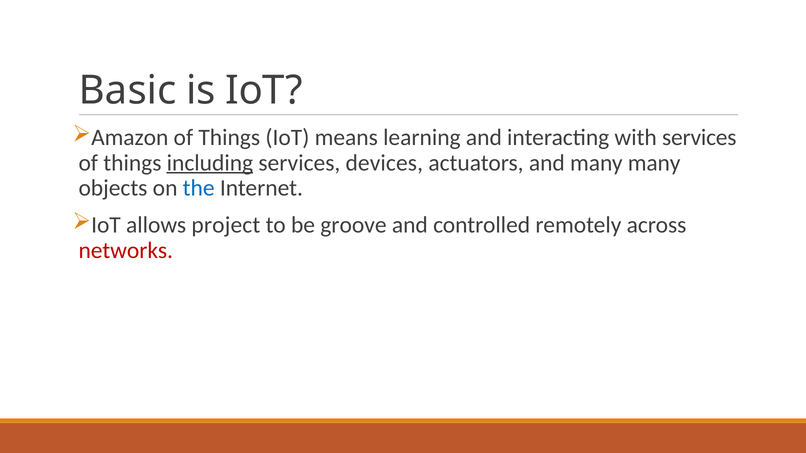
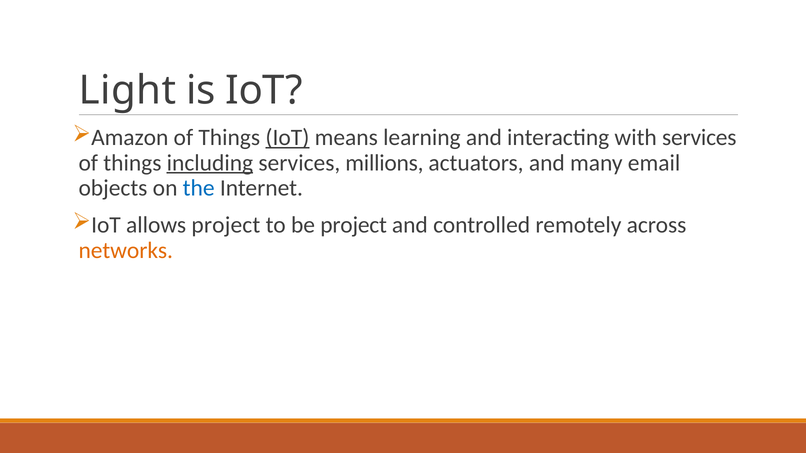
Basic: Basic -> Light (127, 90)
IoT underline: none -> present (287, 138)
devices: devices -> millions (384, 163)
many many: many -> email (654, 163)
be groove: groove -> project (354, 225)
networks colour: red -> orange (126, 251)
